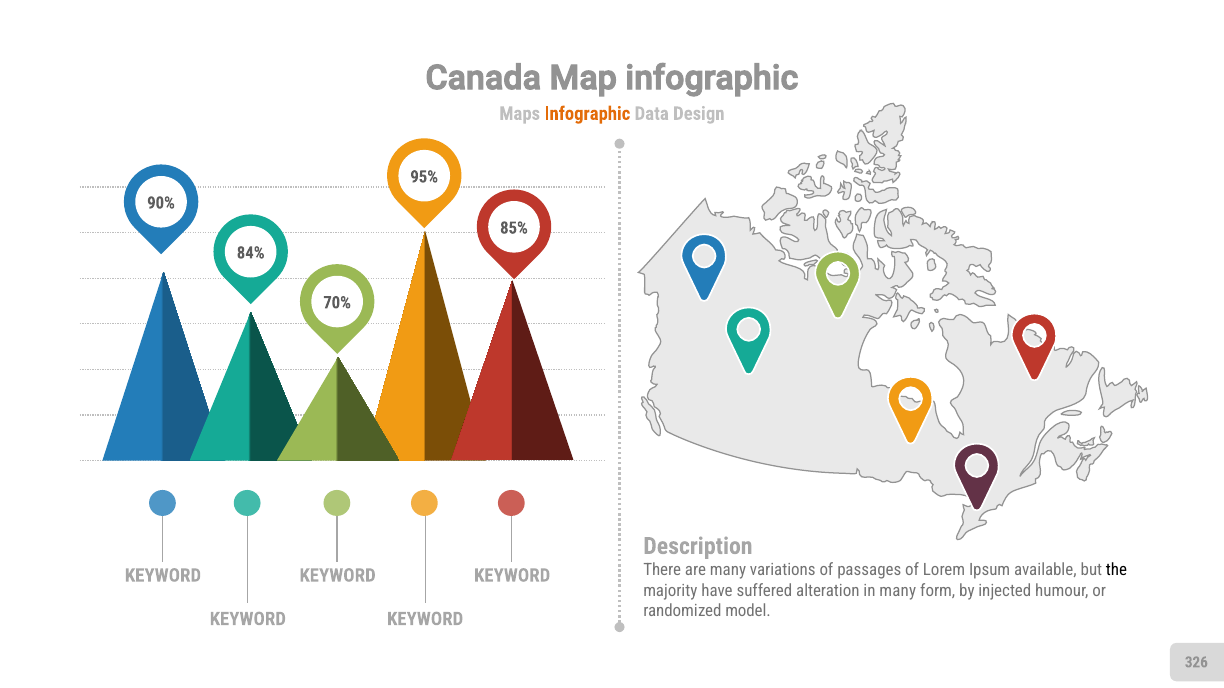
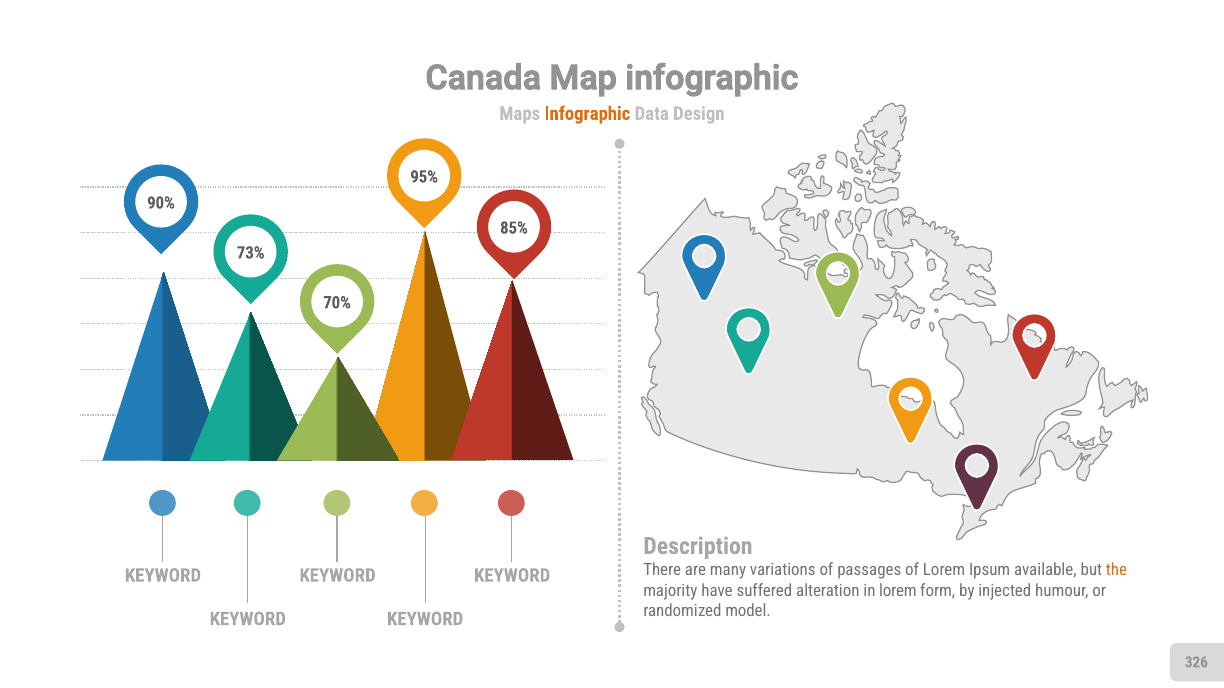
84%: 84% -> 73% (251, 253)
the colour: black -> orange (1117, 571)
in many: many -> lorem (898, 591)
